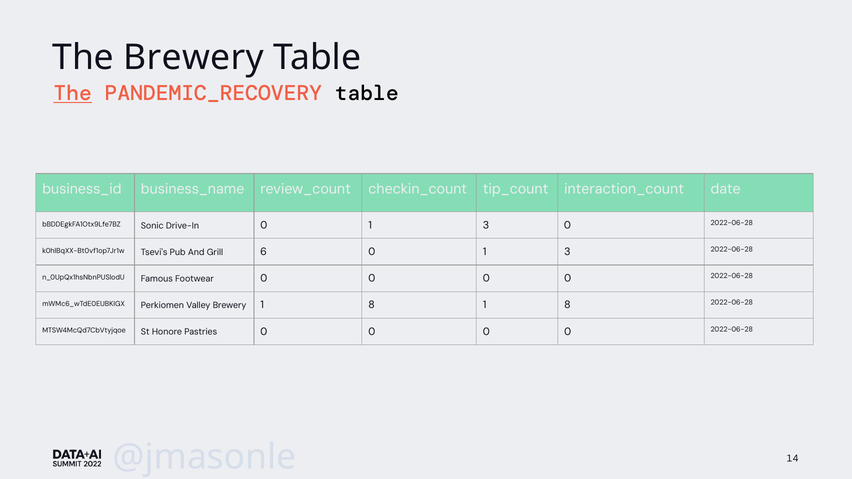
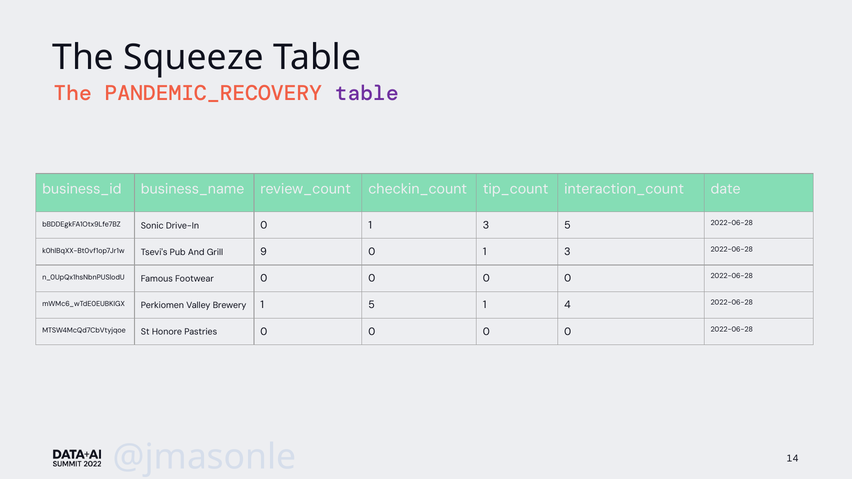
The Brewery: Brewery -> Squeeze (194, 58)
The underline: present -> none (73, 93)
table colour: black -> purple (367, 93)
3 0: 0 -> 5 (567, 225)
6: 6 -> 9 (264, 252)
Brewery 1 8: 8 -> 5 (371, 305)
8: 8 -> 4 (567, 305)
